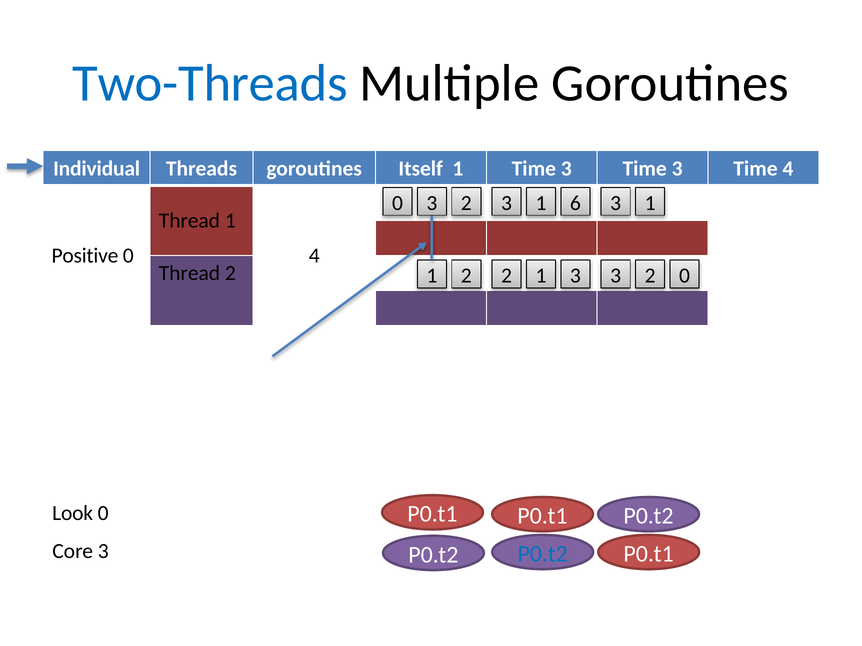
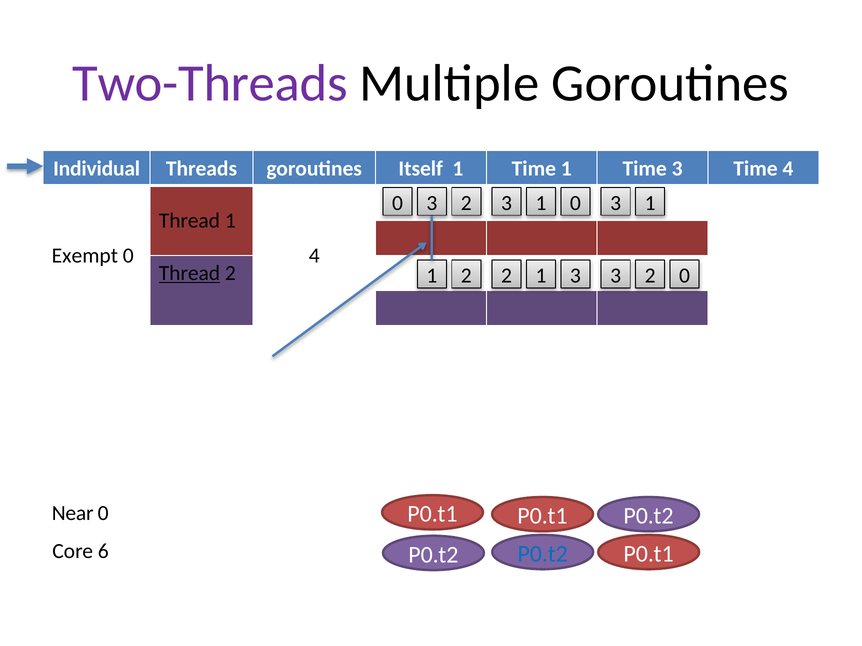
Two-Threads colour: blue -> purple (210, 83)
1 Time 3: 3 -> 1 (566, 169)
1 6: 6 -> 0 (575, 203)
Positive: Positive -> Exempt (85, 256)
Thread underline: none -> present (189, 273)
Look: Look -> Near (73, 514)
Core 3: 3 -> 6 (103, 552)
